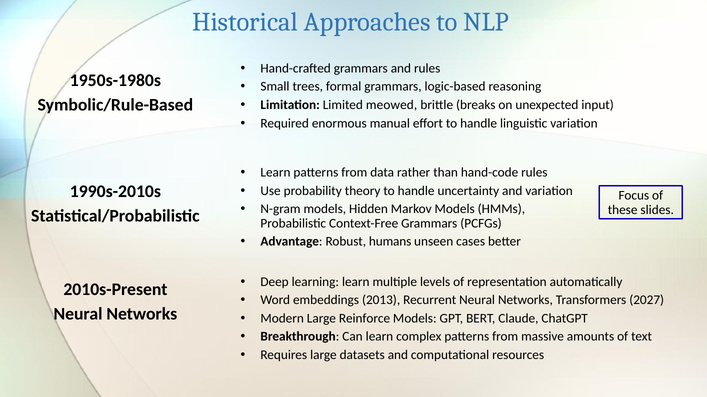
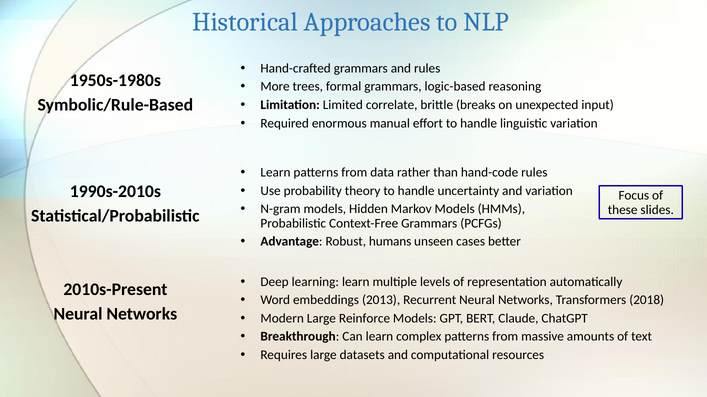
Small: Small -> More (275, 87)
meowed: meowed -> correlate (392, 105)
2027: 2027 -> 2018 (647, 301)
